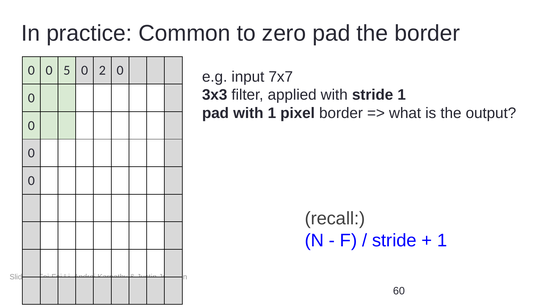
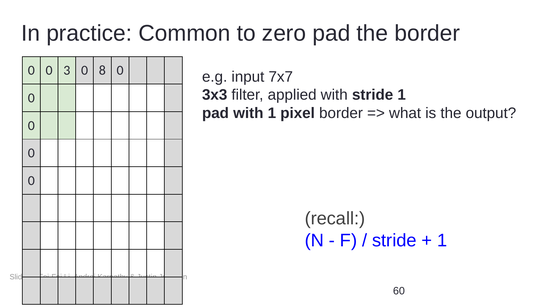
5: 5 -> 3 (67, 70)
2: 2 -> 8 (102, 70)
